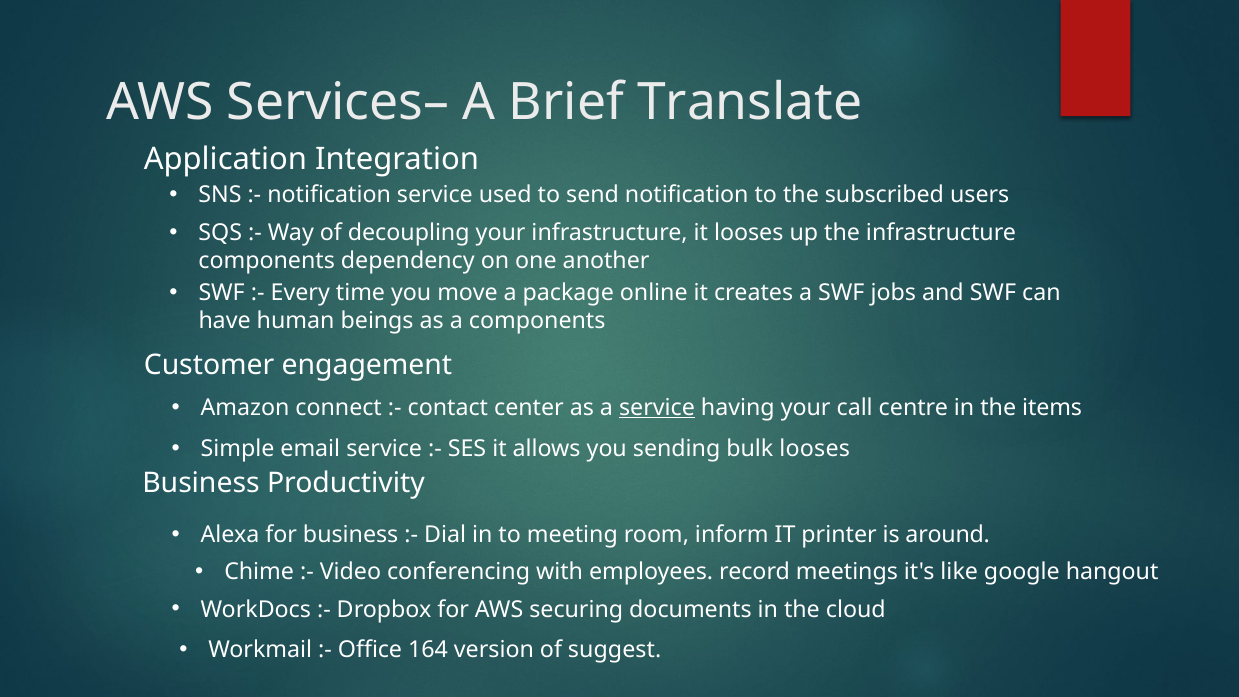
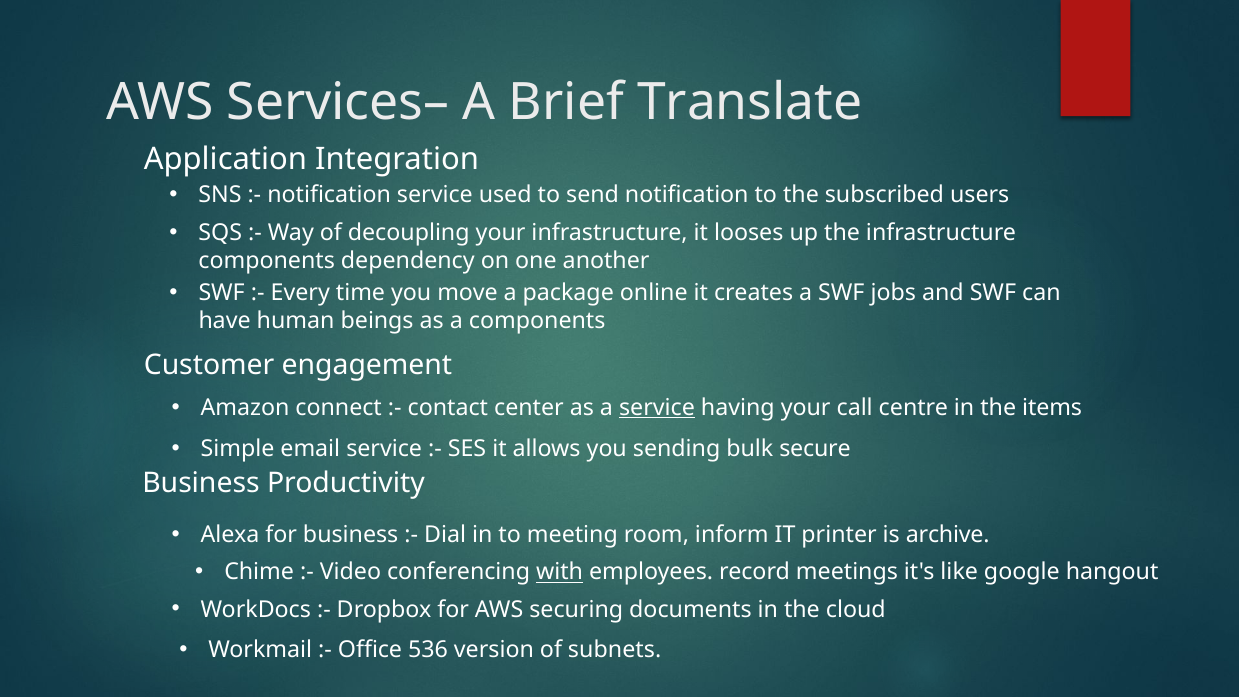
bulk looses: looses -> secure (815, 449)
around: around -> archive (948, 535)
with underline: none -> present (560, 572)
164: 164 -> 536 (428, 650)
suggest: suggest -> subnets (615, 650)
